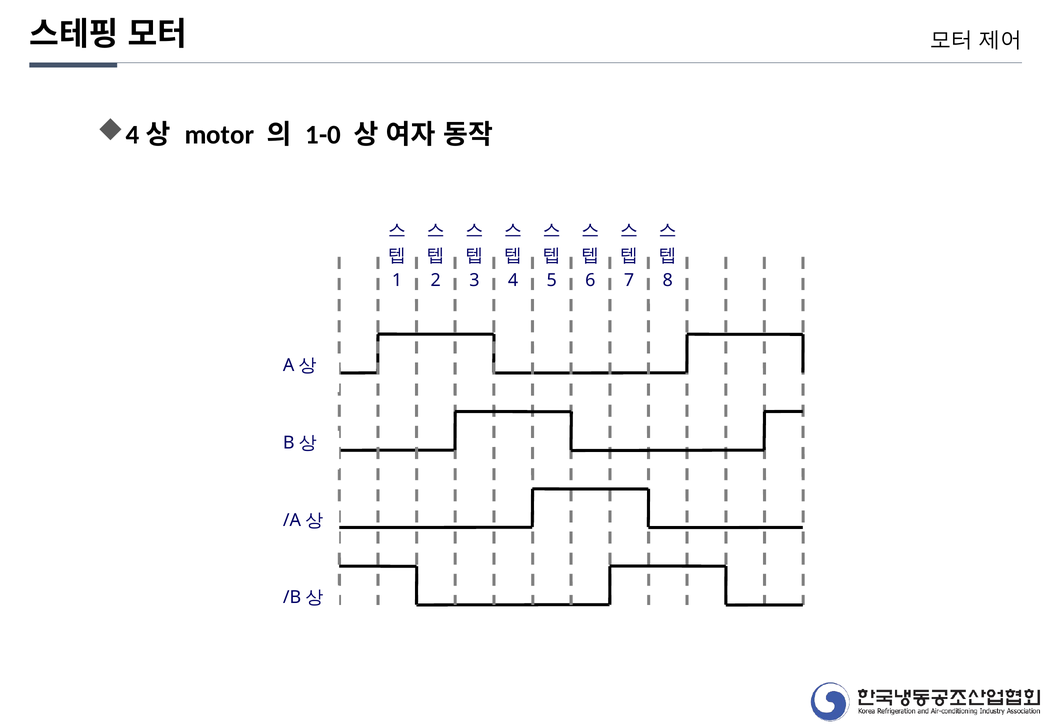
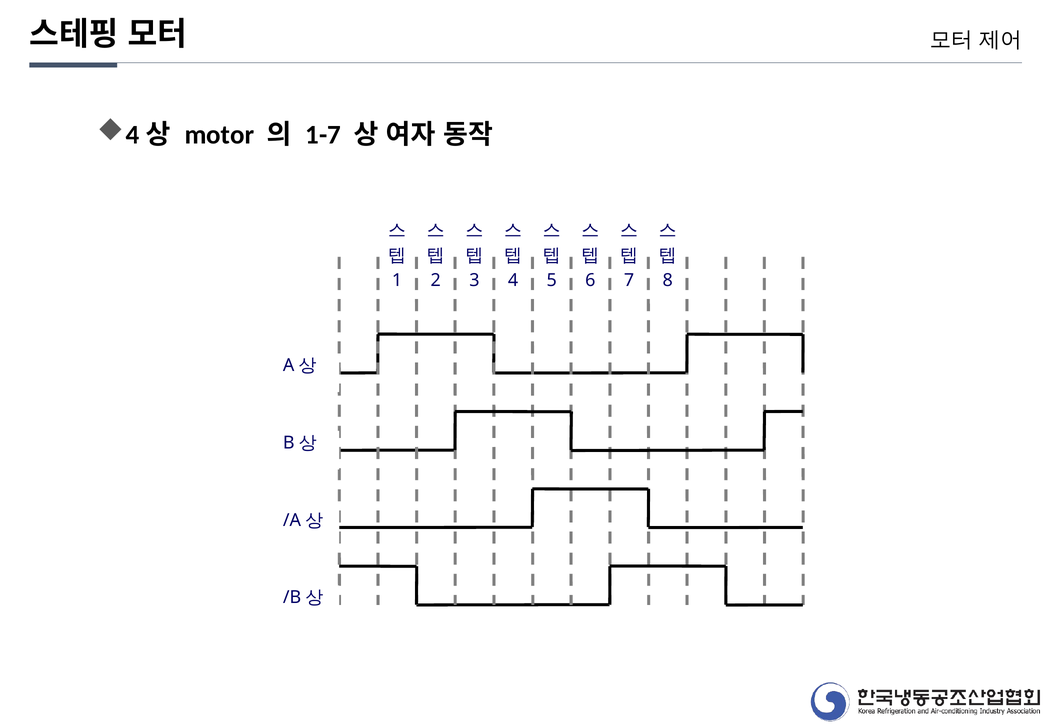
1-0: 1-0 -> 1-7 (323, 135)
